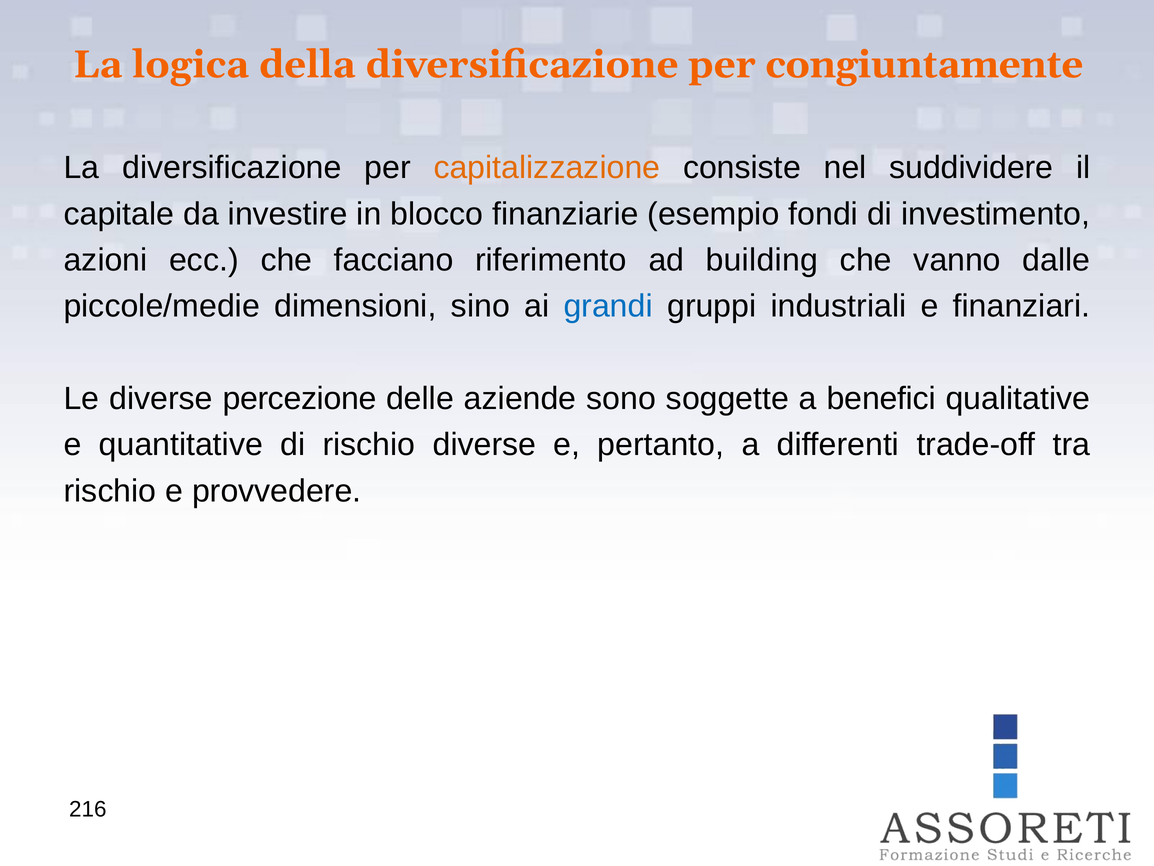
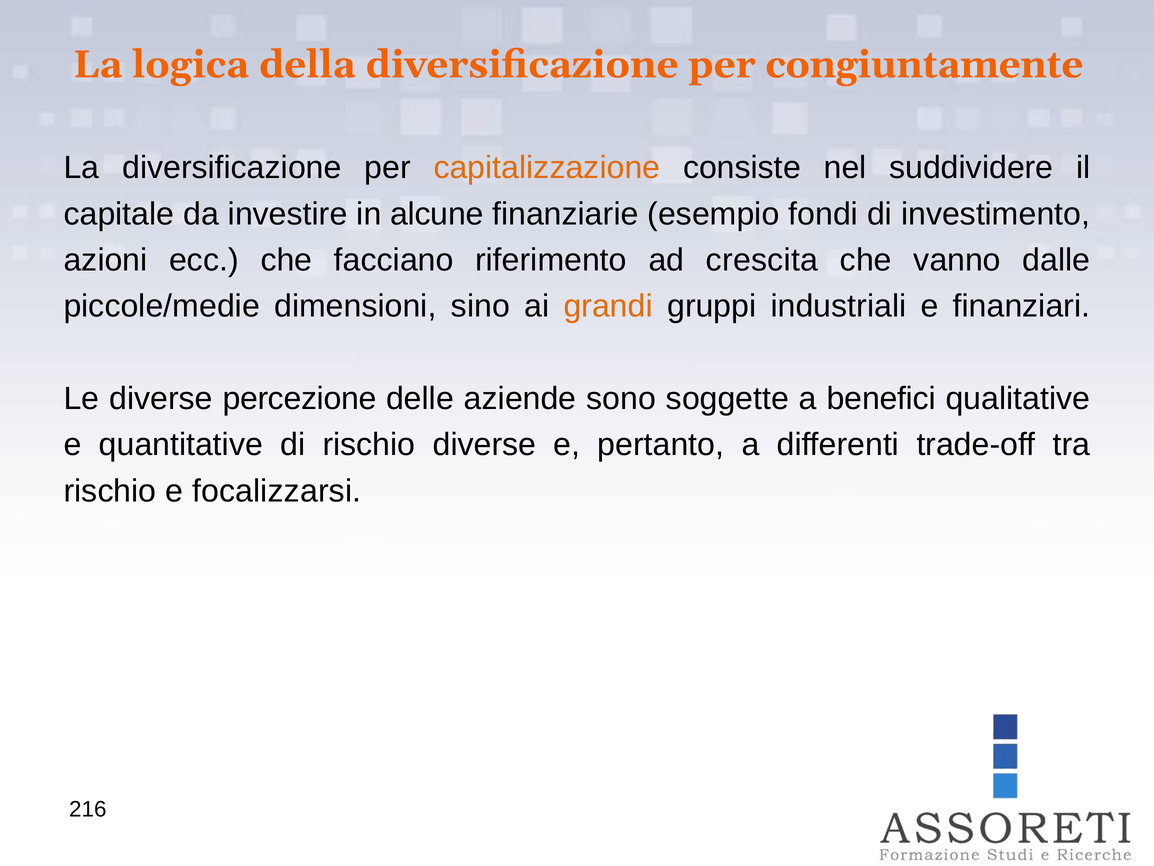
blocco: blocco -> alcune (437, 214)
building: building -> crescita (762, 260)
grandi colour: blue -> orange (608, 306)
provvedere: provvedere -> focalizzarsi (277, 491)
